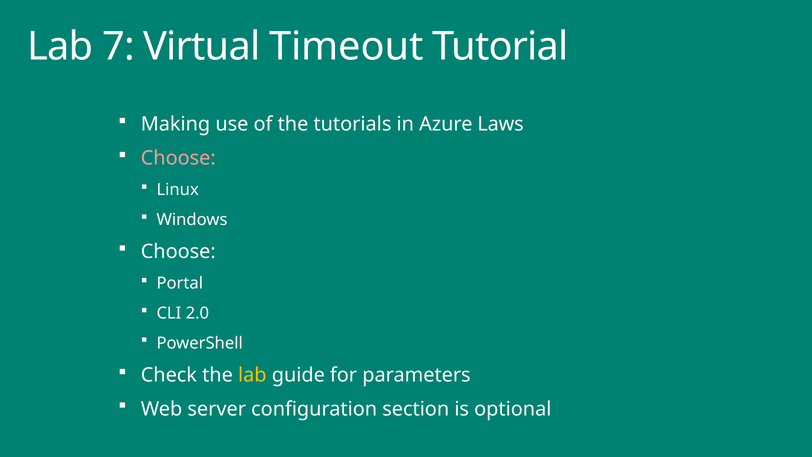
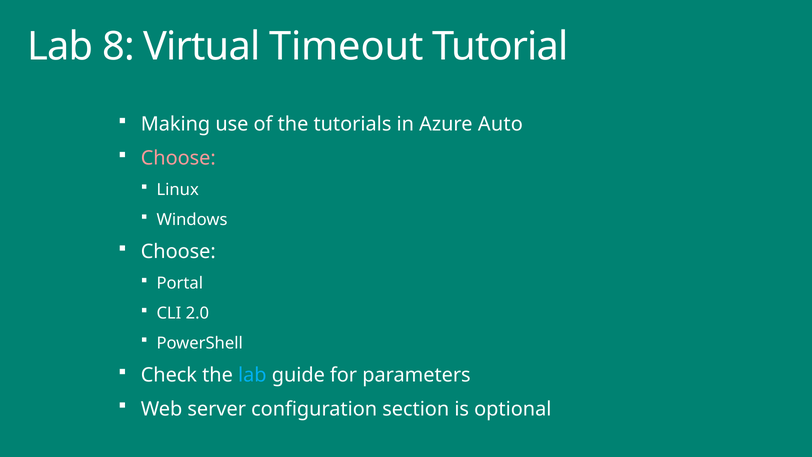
7: 7 -> 8 (119, 47)
Laws: Laws -> Auto (500, 124)
lab colour: yellow -> light blue (252, 375)
